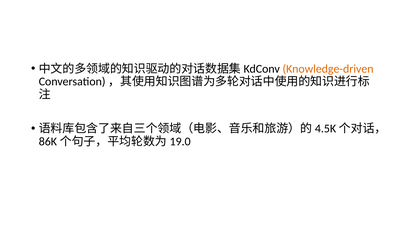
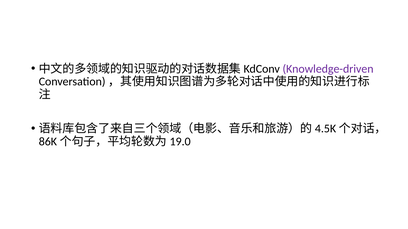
Knowledge-driven colour: orange -> purple (328, 69)
